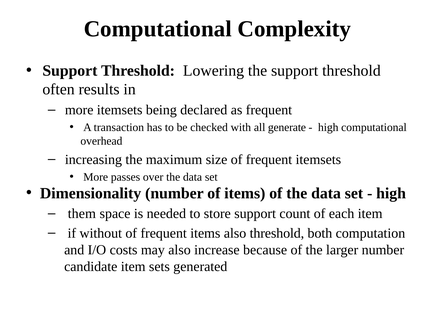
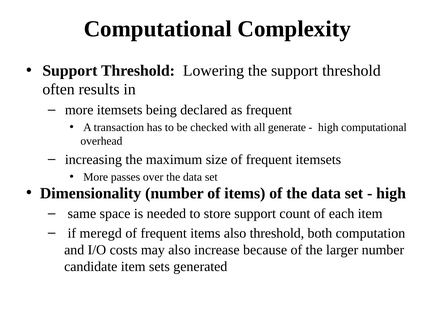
them: them -> same (82, 214)
without: without -> meregd (101, 233)
